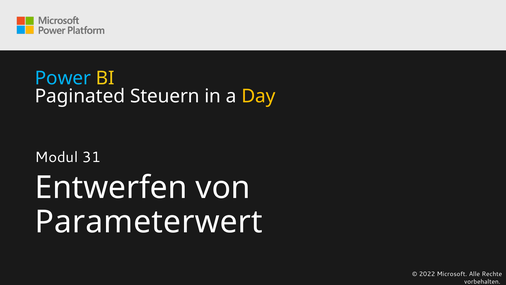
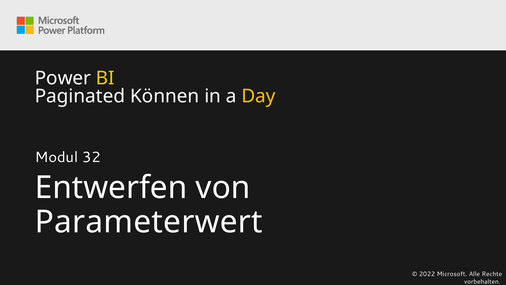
Power colour: light blue -> white (63, 78)
Steuern: Steuern -> Können (165, 96)
31: 31 -> 32 (92, 157)
